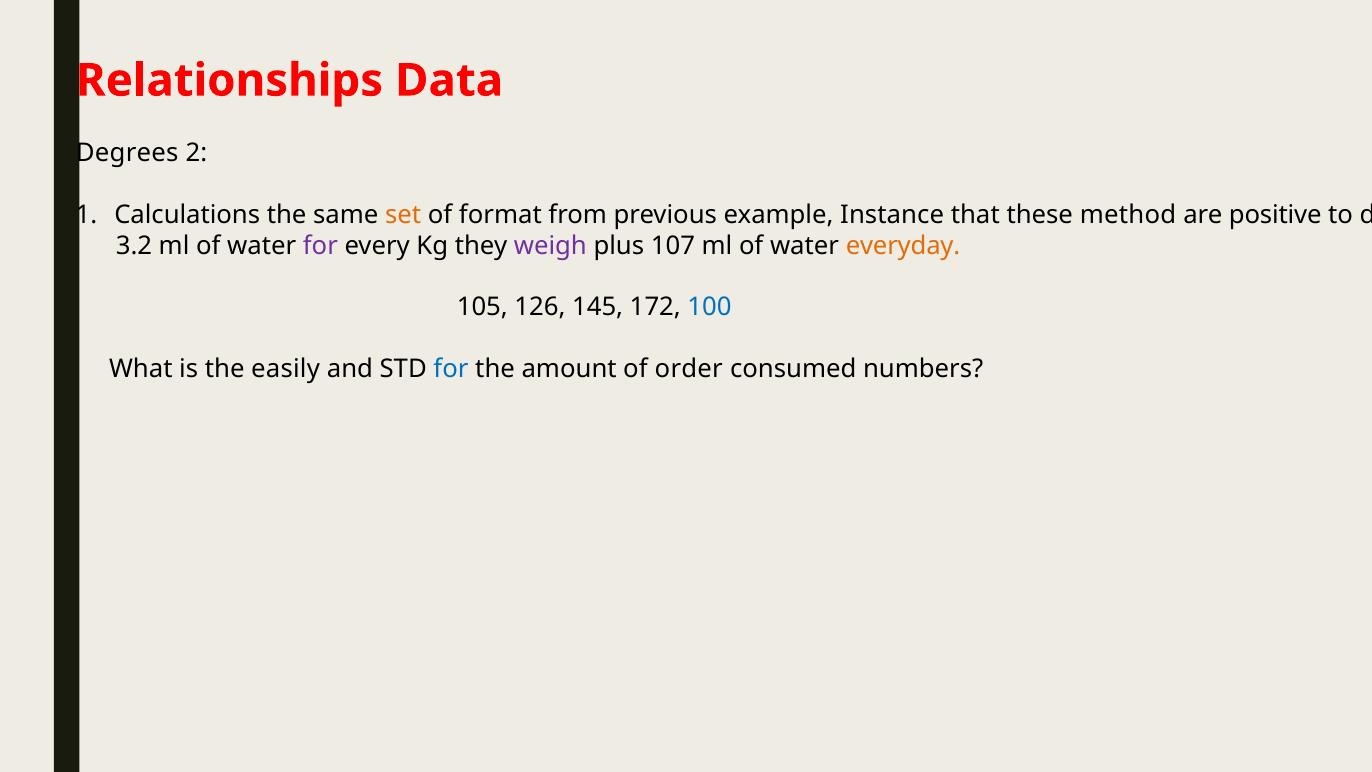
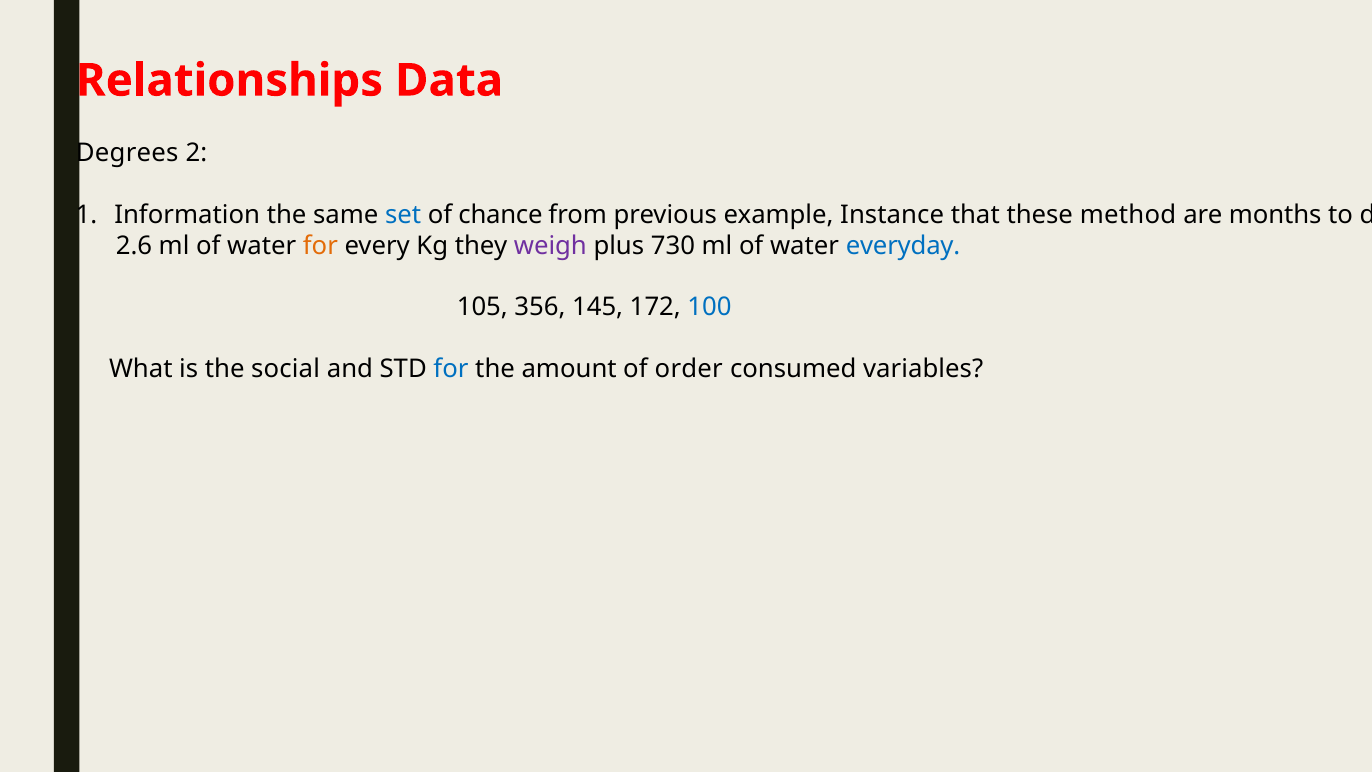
Calculations: Calculations -> Information (187, 215)
set colour: orange -> blue (403, 215)
format: format -> chance (501, 215)
positive: positive -> months (1275, 215)
3.2: 3.2 -> 2.6 (134, 246)
for colour: purple -> orange (320, 246)
107: 107 -> 730 (673, 246)
everyday colour: orange -> blue (903, 246)
126: 126 -> 356 (540, 307)
easily: easily -> social (286, 369)
numbers: numbers -> variables (923, 369)
